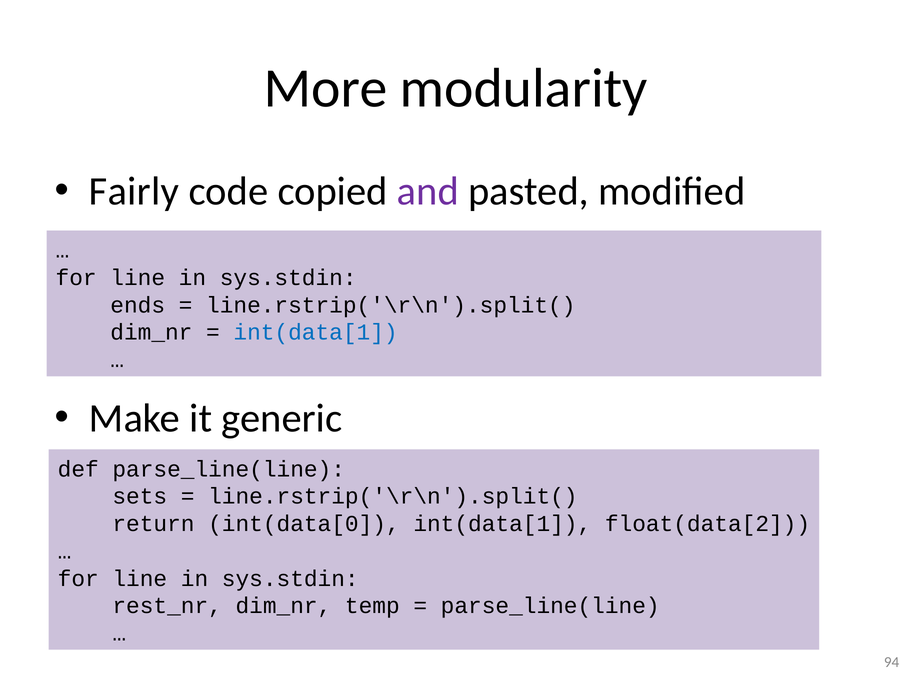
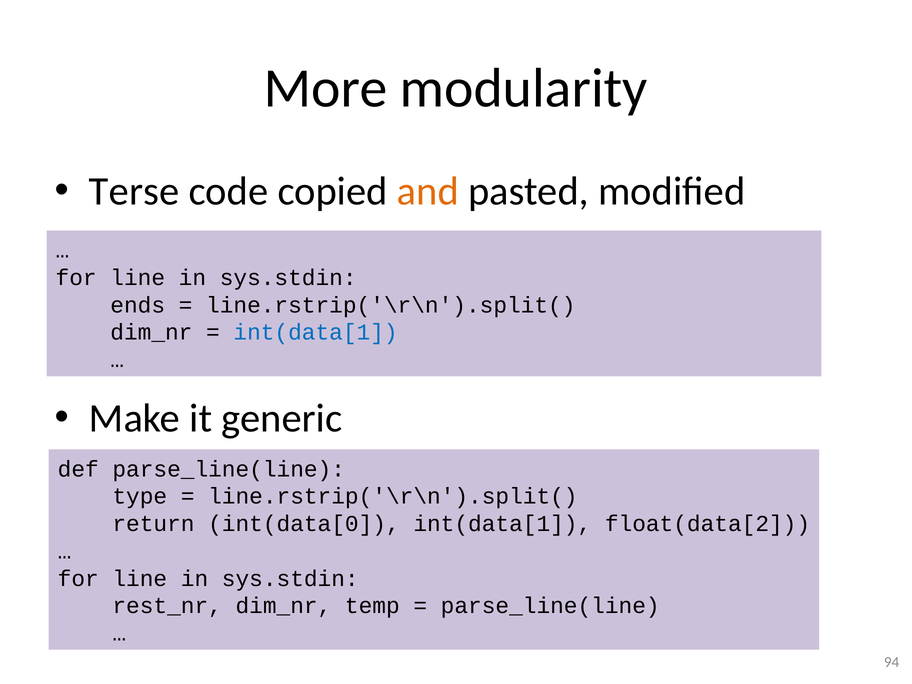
Fairly: Fairly -> Terse (134, 191)
and colour: purple -> orange (428, 191)
sets: sets -> type (140, 496)
